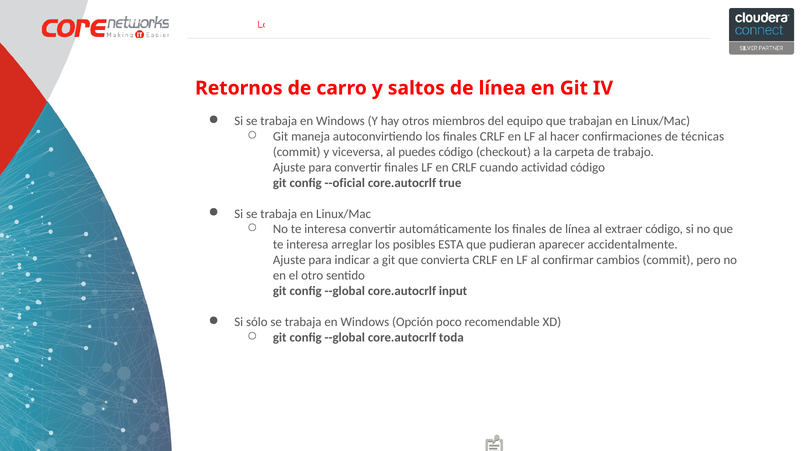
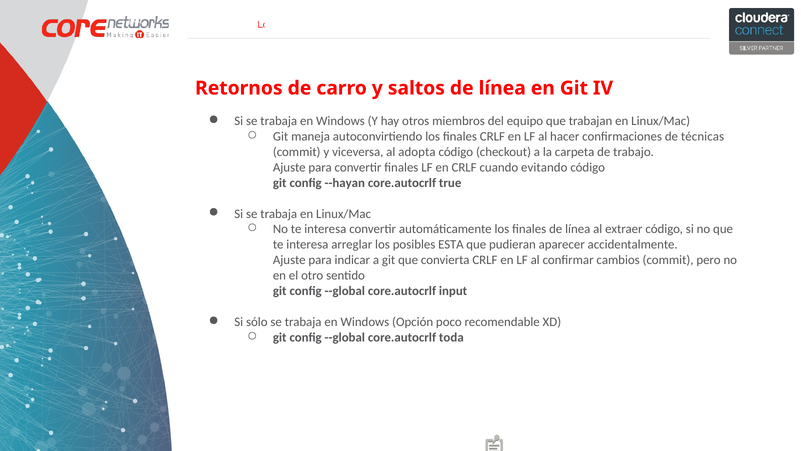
puedes: puedes -> adopta (417, 152)
actividad: actividad -> evitando (544, 167)
--oficial: --oficial -> --hayan (345, 183)
